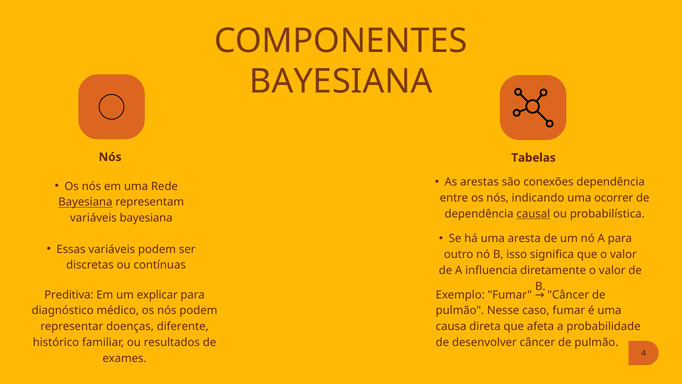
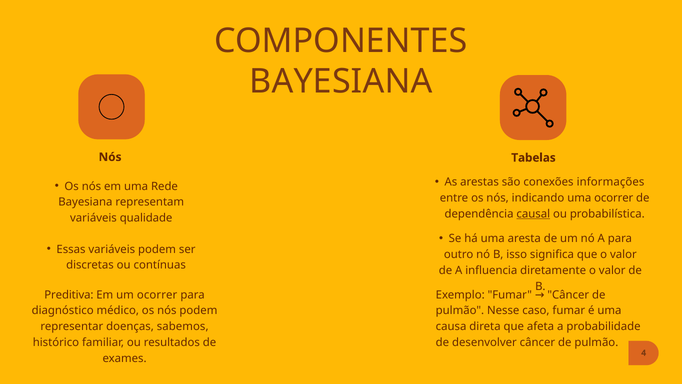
conexões dependência: dependência -> informações (611, 182)
Bayesiana underline: present -> none (85, 202)
variáveis bayesiana: bayesiana -> qualidade (146, 218)
um explicar: explicar -> ocorrer (157, 295)
diferente: diferente -> sabemos (183, 326)
